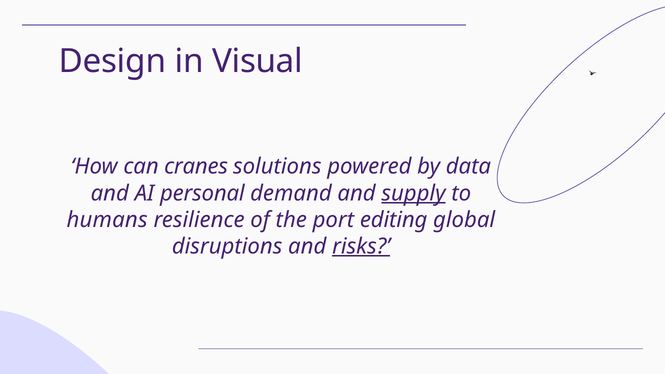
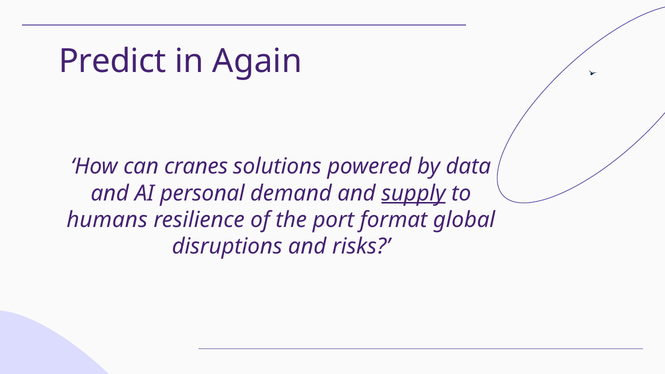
Design: Design -> Predict (112, 61)
Visual: Visual -> Again (257, 61)
editing: editing -> format (394, 220)
risks underline: present -> none (361, 246)
